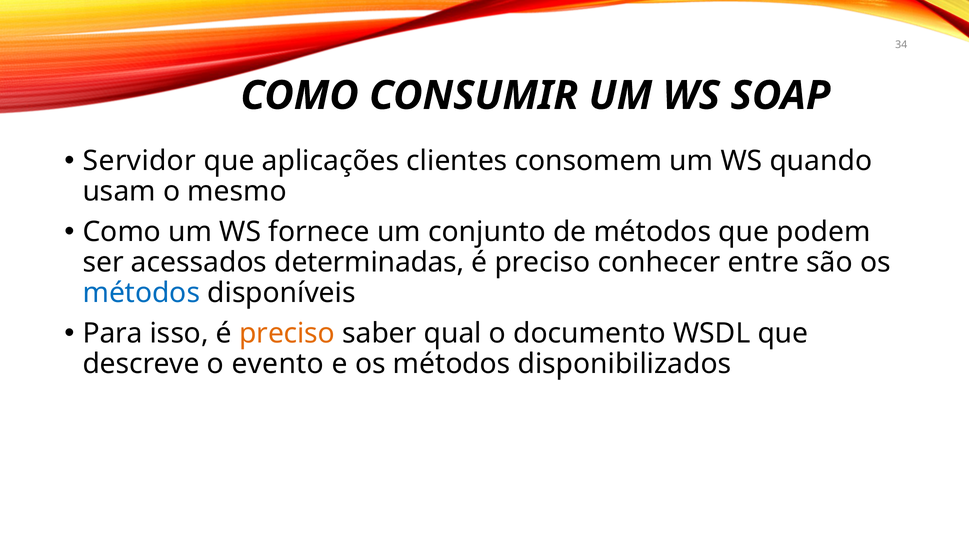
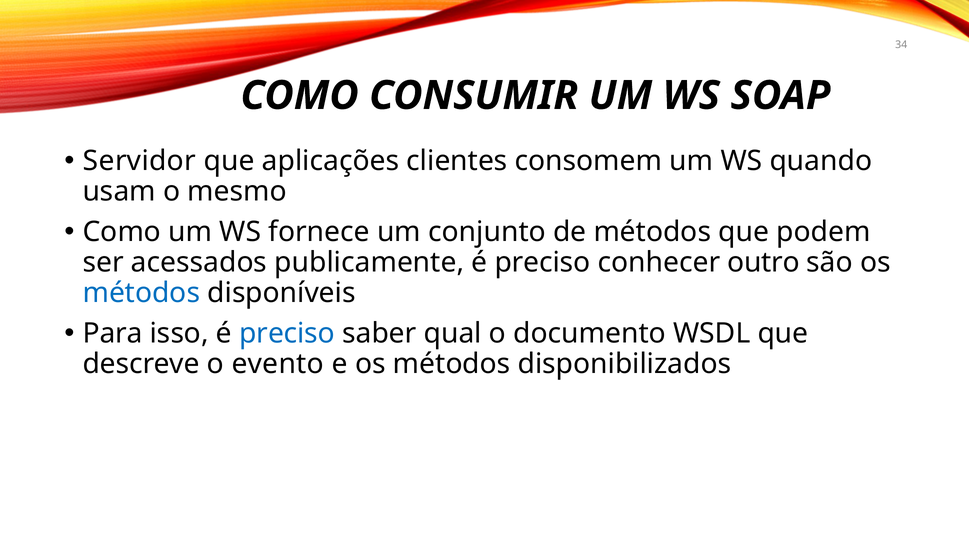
determinadas: determinadas -> publicamente (369, 262)
entre: entre -> outro (764, 262)
preciso colour: orange -> blue (287, 333)
